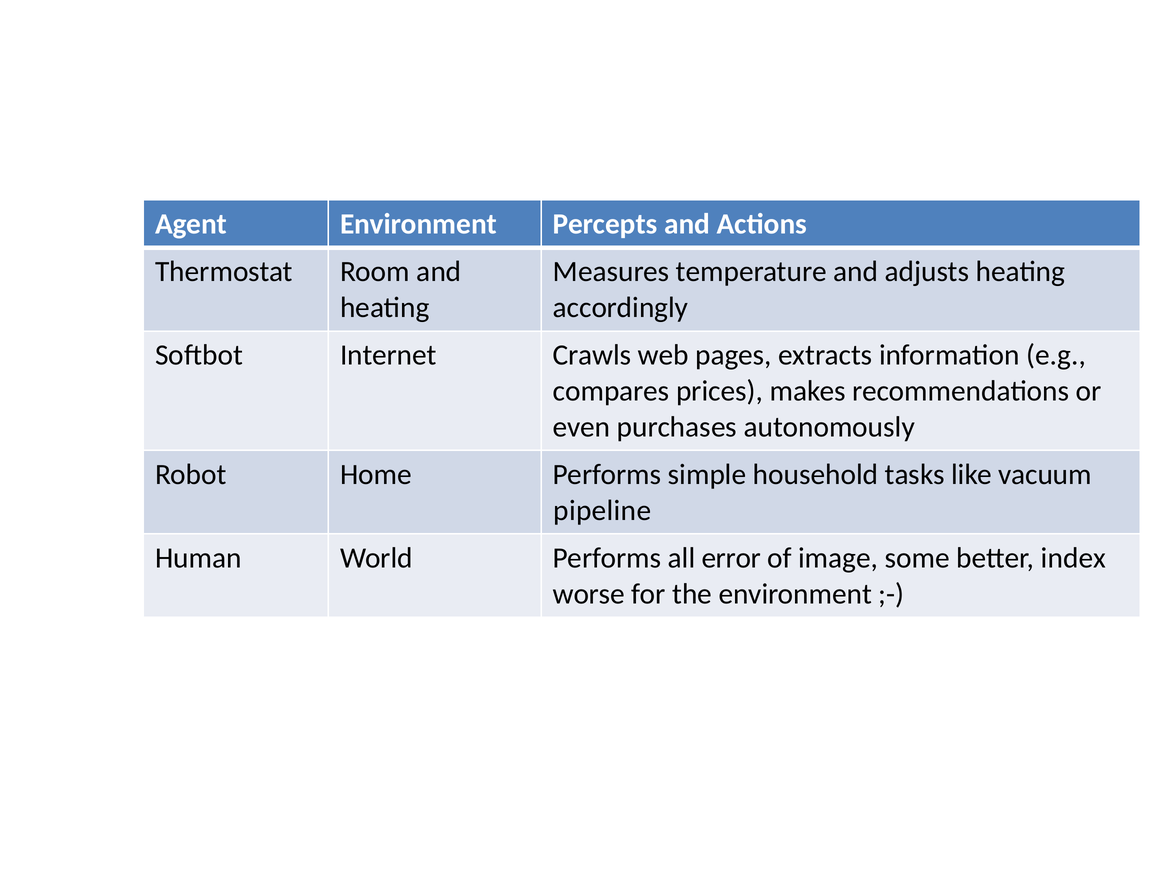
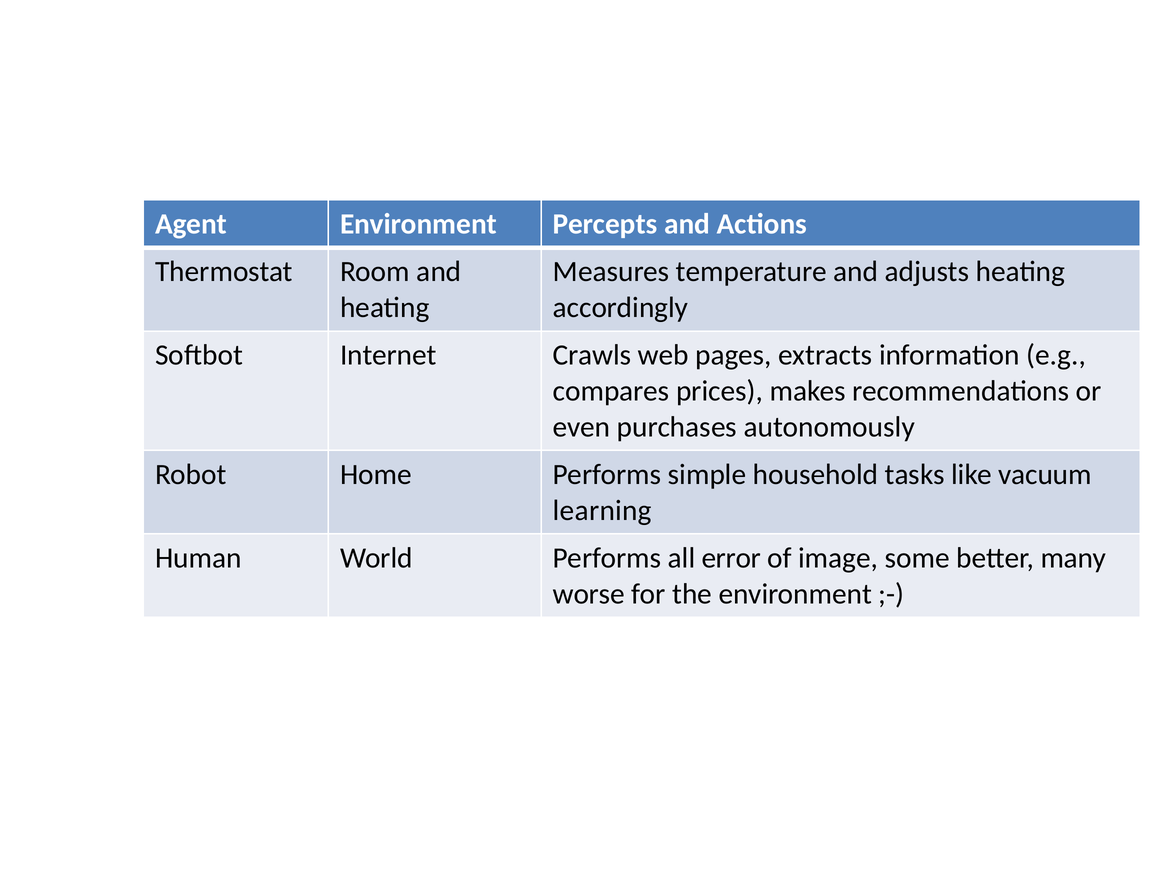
pipeline: pipeline -> learning (602, 511)
index: index -> many (1074, 558)
